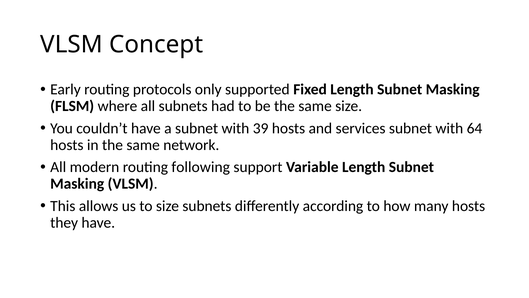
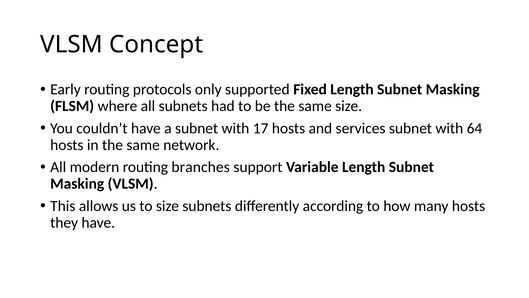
39: 39 -> 17 (261, 128)
following: following -> branches (201, 167)
